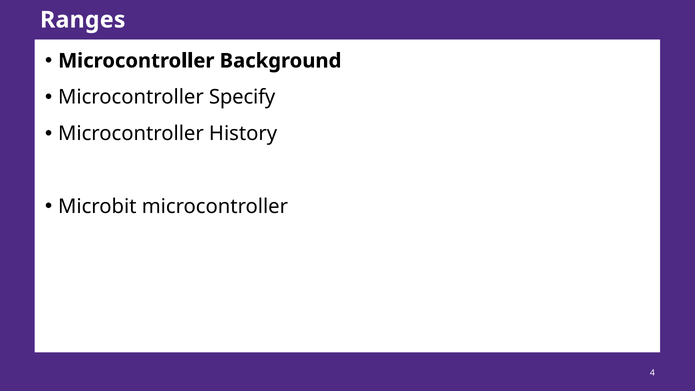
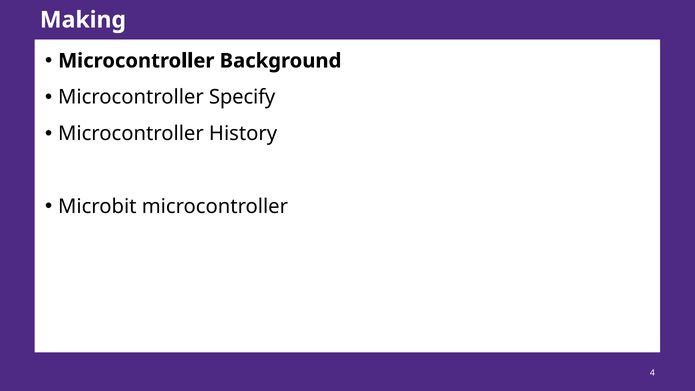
Ranges: Ranges -> Making (83, 20)
